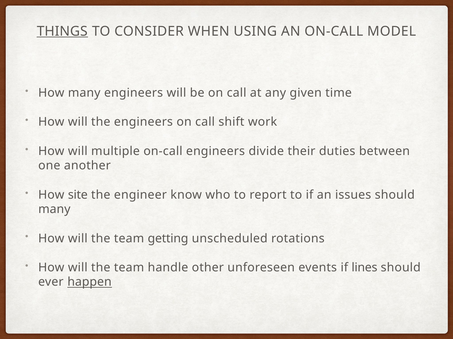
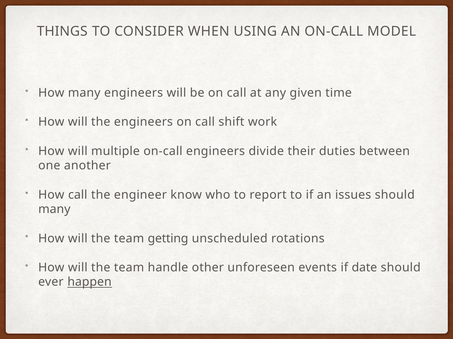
THINGS underline: present -> none (62, 31)
How site: site -> call (78, 195)
lines: lines -> date (364, 268)
